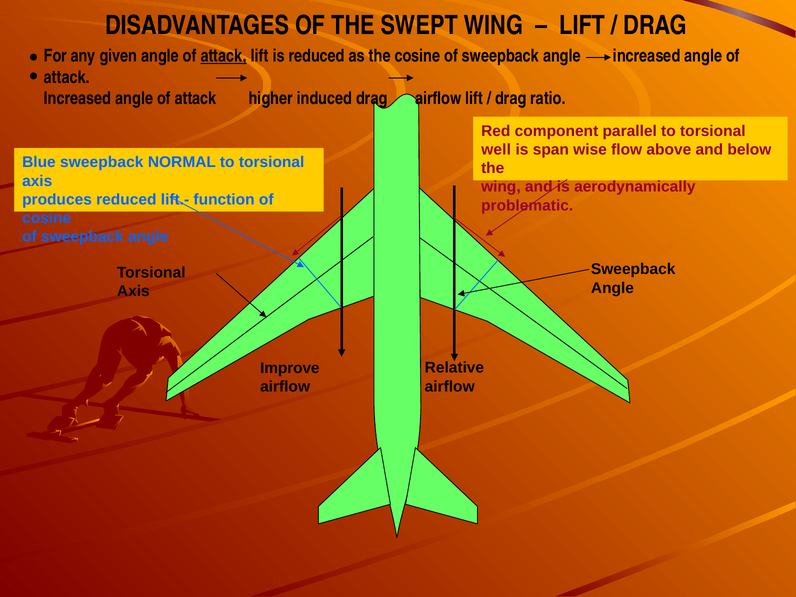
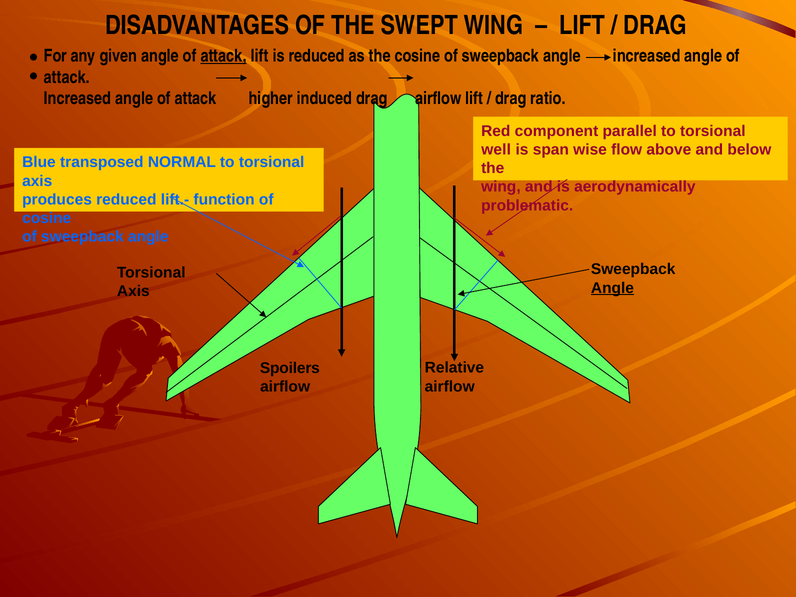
Blue sweepback: sweepback -> transposed (102, 162)
Angle underline: none -> present (612, 288)
Improve: Improve -> Spoilers (290, 368)
